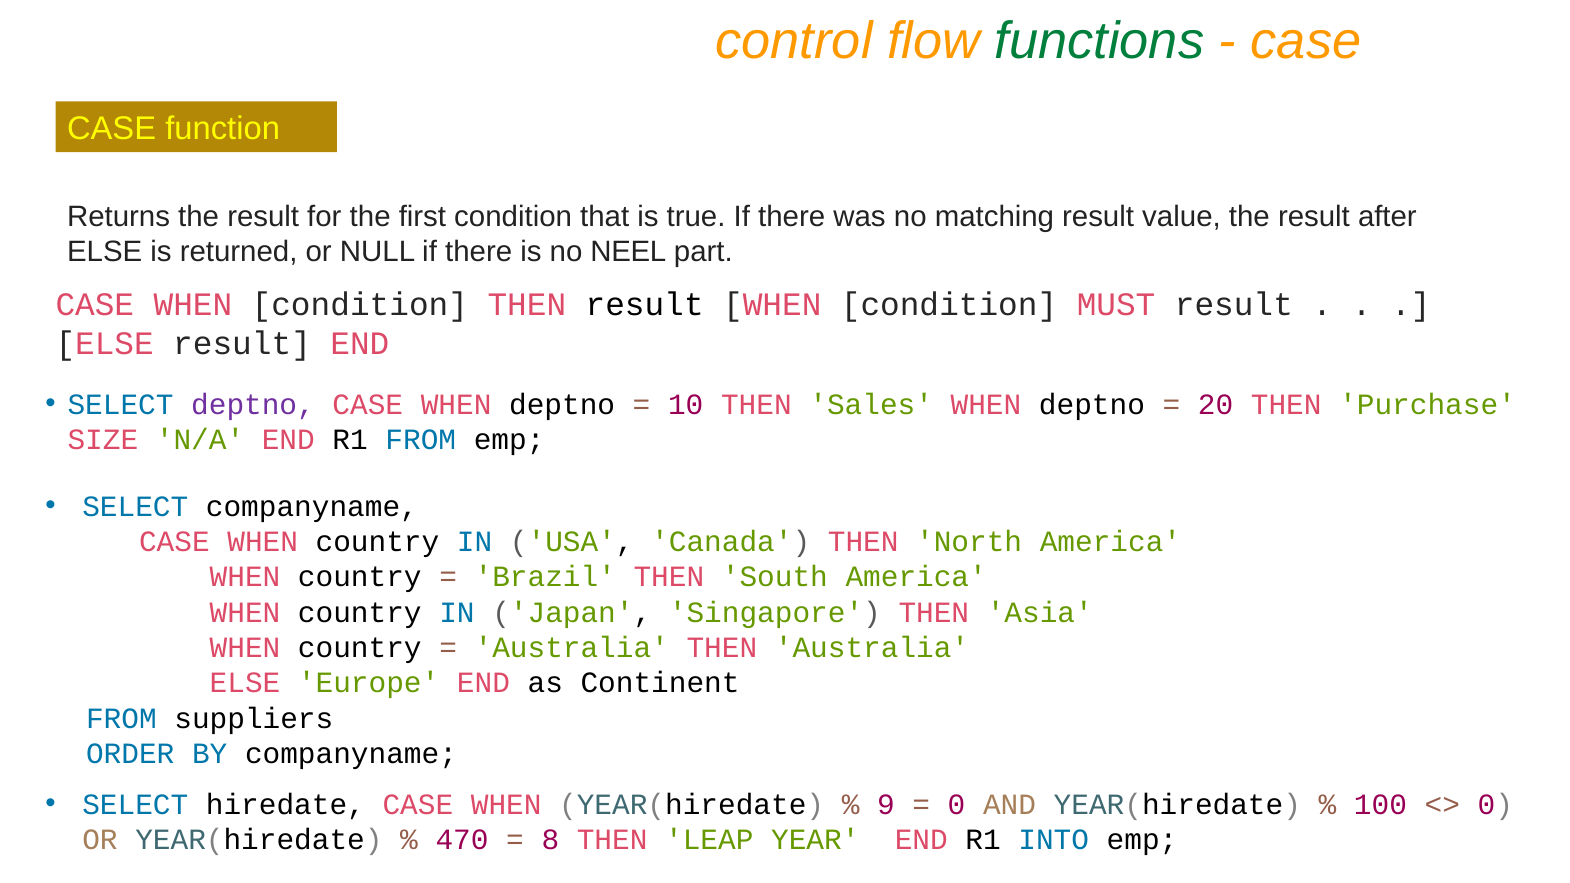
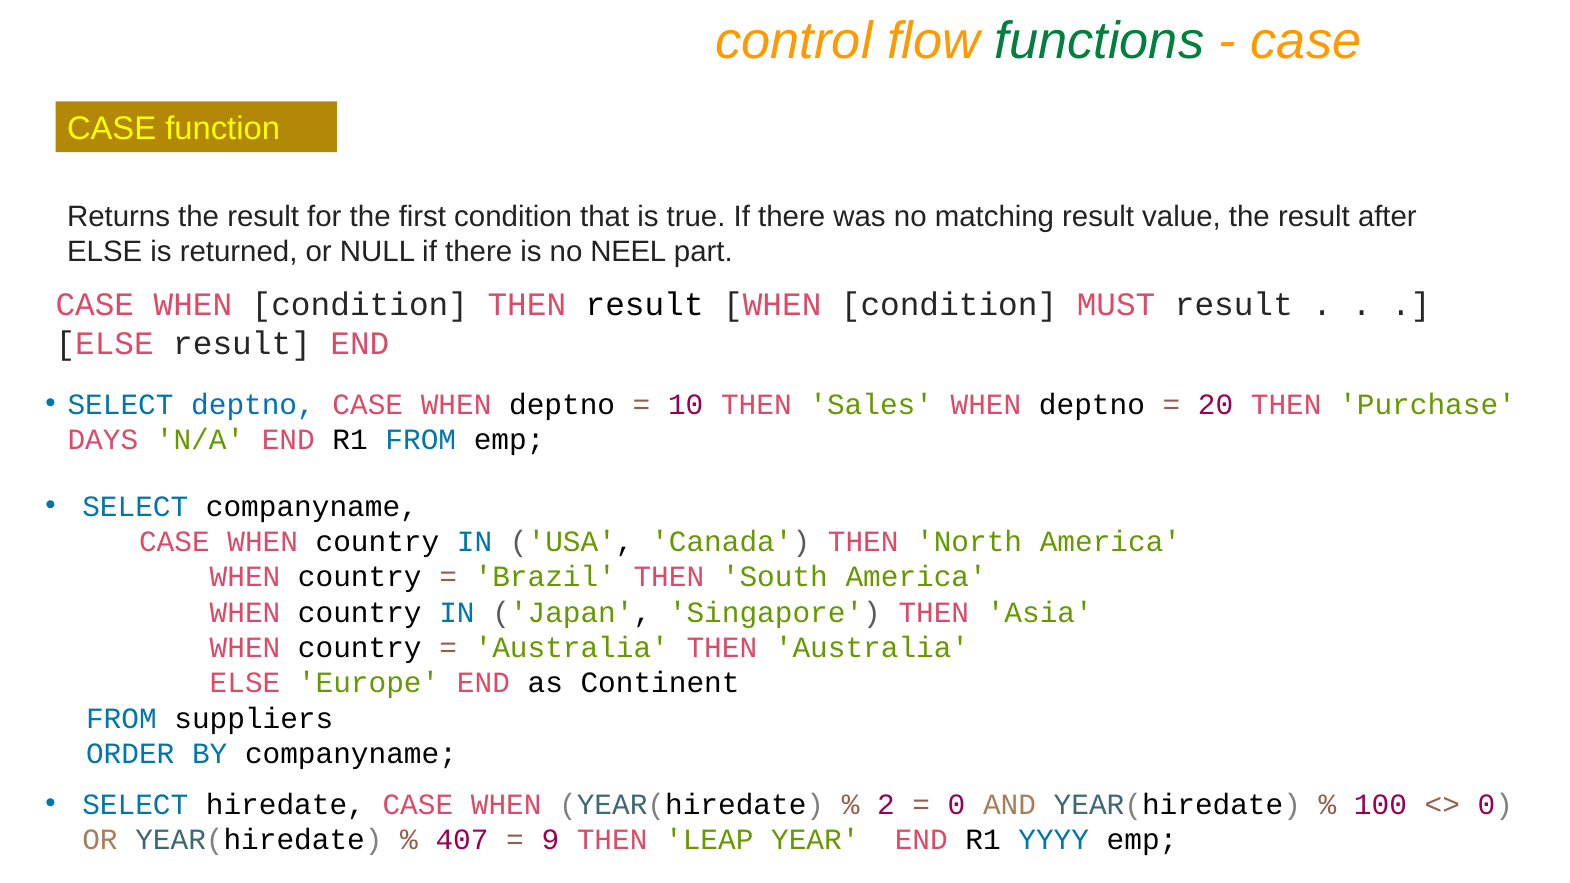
deptno colour: purple -> blue (253, 405)
SIZE: SIZE -> DAYS (103, 440)
9: 9 -> 2 (886, 805)
470: 470 -> 407 (462, 840)
8: 8 -> 9 (550, 840)
INTO: INTO -> YYYY (1054, 840)
